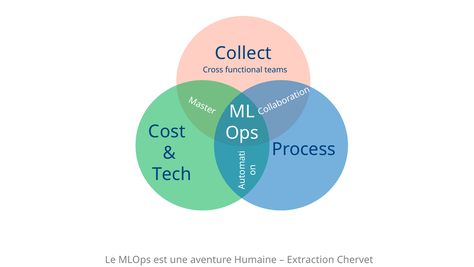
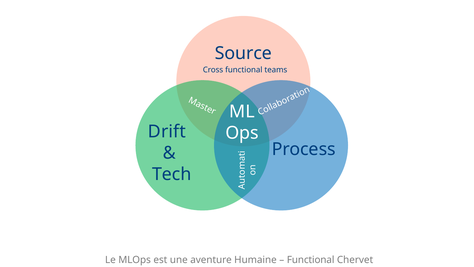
Collect: Collect -> Source (243, 53)
Cost: Cost -> Drift (167, 131)
Extraction: Extraction -> Functional (311, 260)
